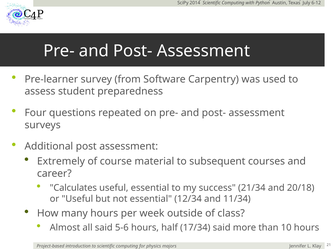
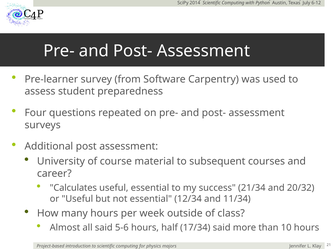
Extremely: Extremely -> University (61, 162)
20/18: 20/18 -> 20/32 (301, 188)
